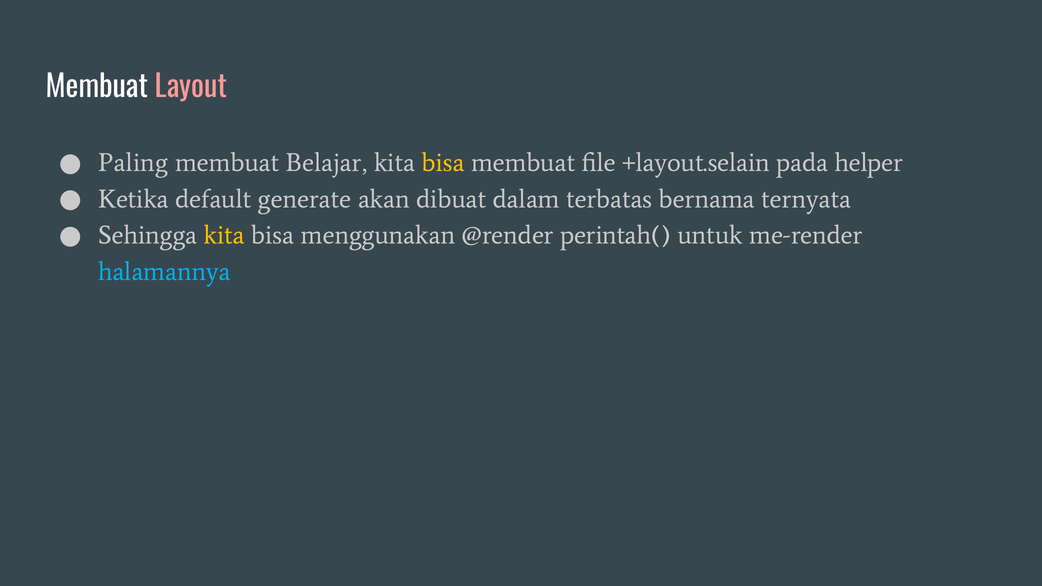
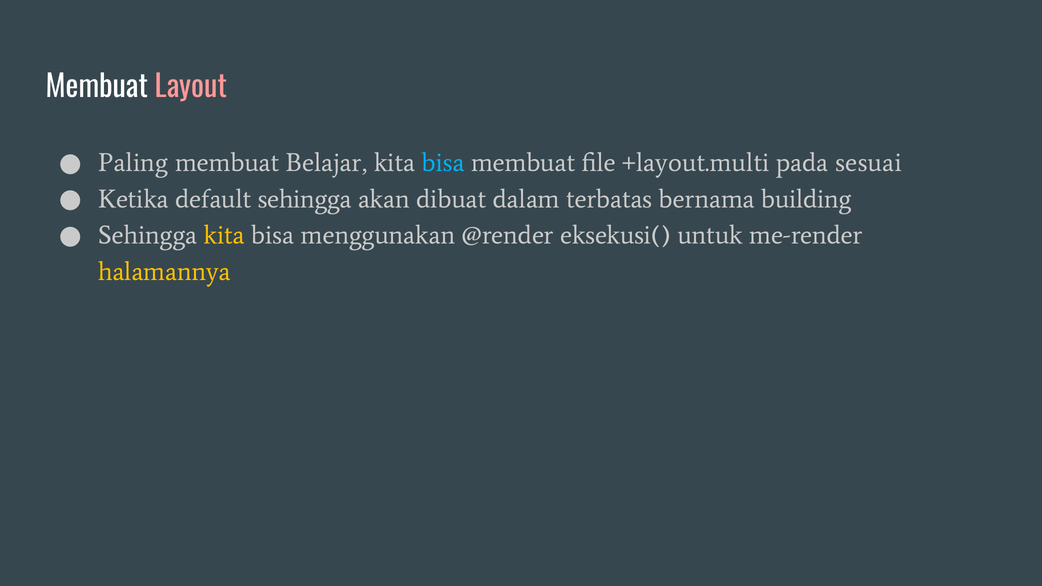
bisa colour: yellow -> light blue (443, 163)
+layout.selain: +layout.selain -> +layout.multi (696, 163)
helper: helper -> sesuai (868, 163)
default generate: generate -> sehingga (305, 199)
ternyata: ternyata -> building (806, 199)
perintah(: perintah( -> eksekusi( (616, 235)
halamannya colour: light blue -> yellow (164, 272)
